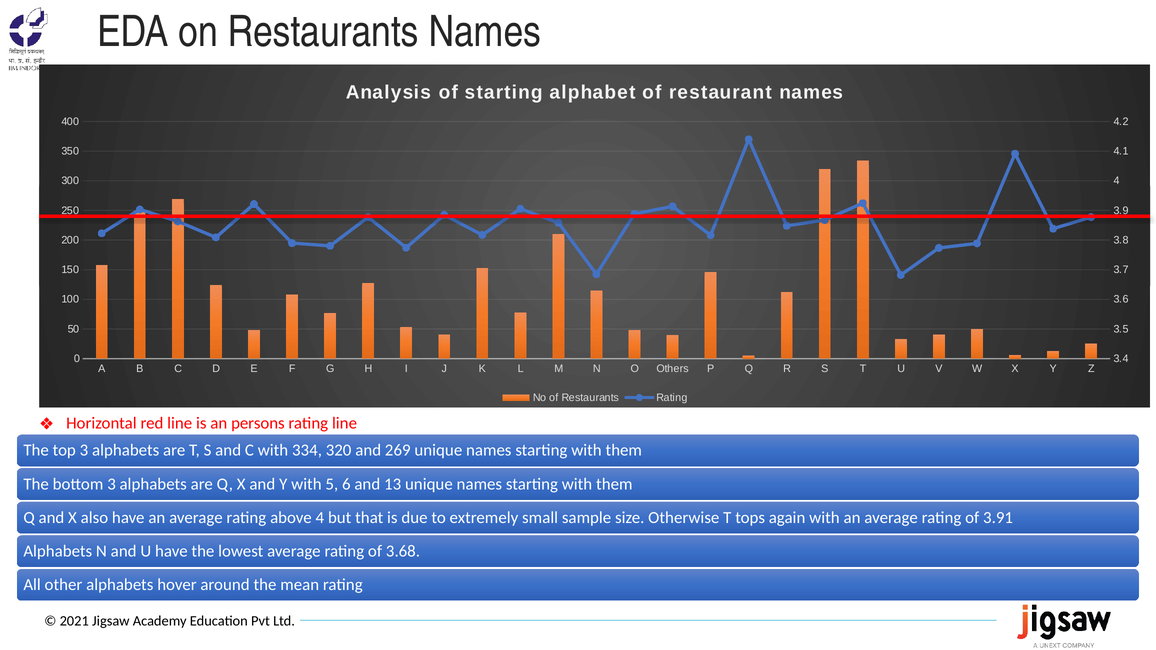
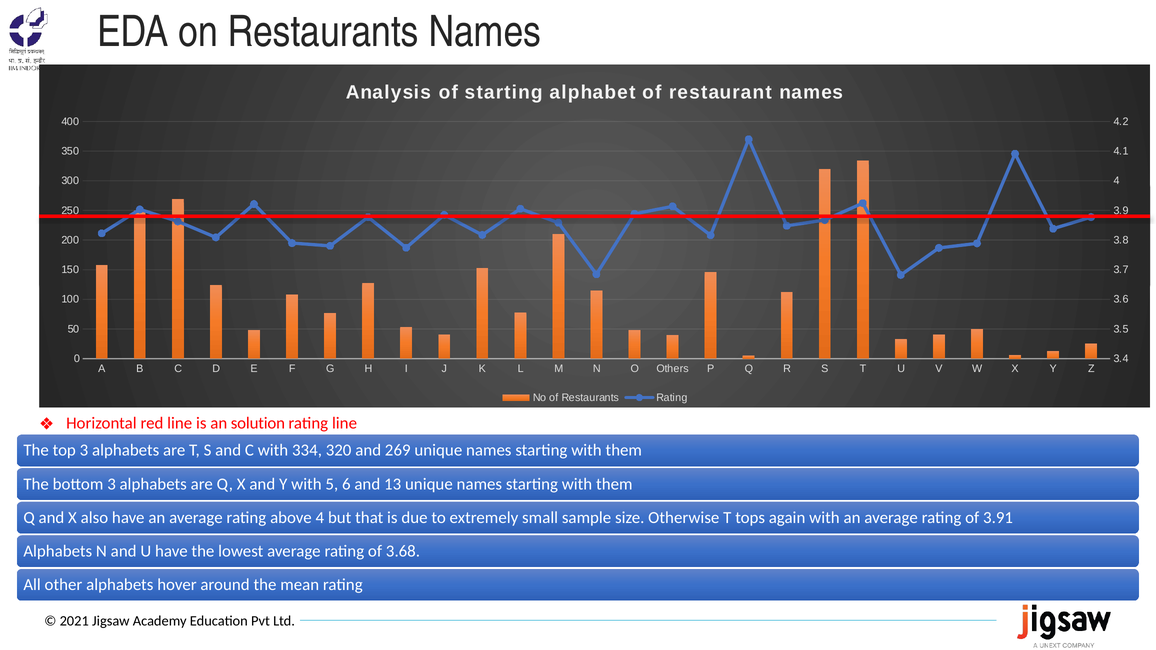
persons: persons -> solution (258, 423)
